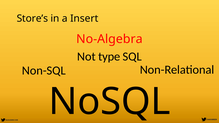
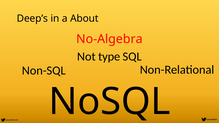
Store’s: Store’s -> Deep’s (32, 18)
Insert: Insert -> About (84, 18)
